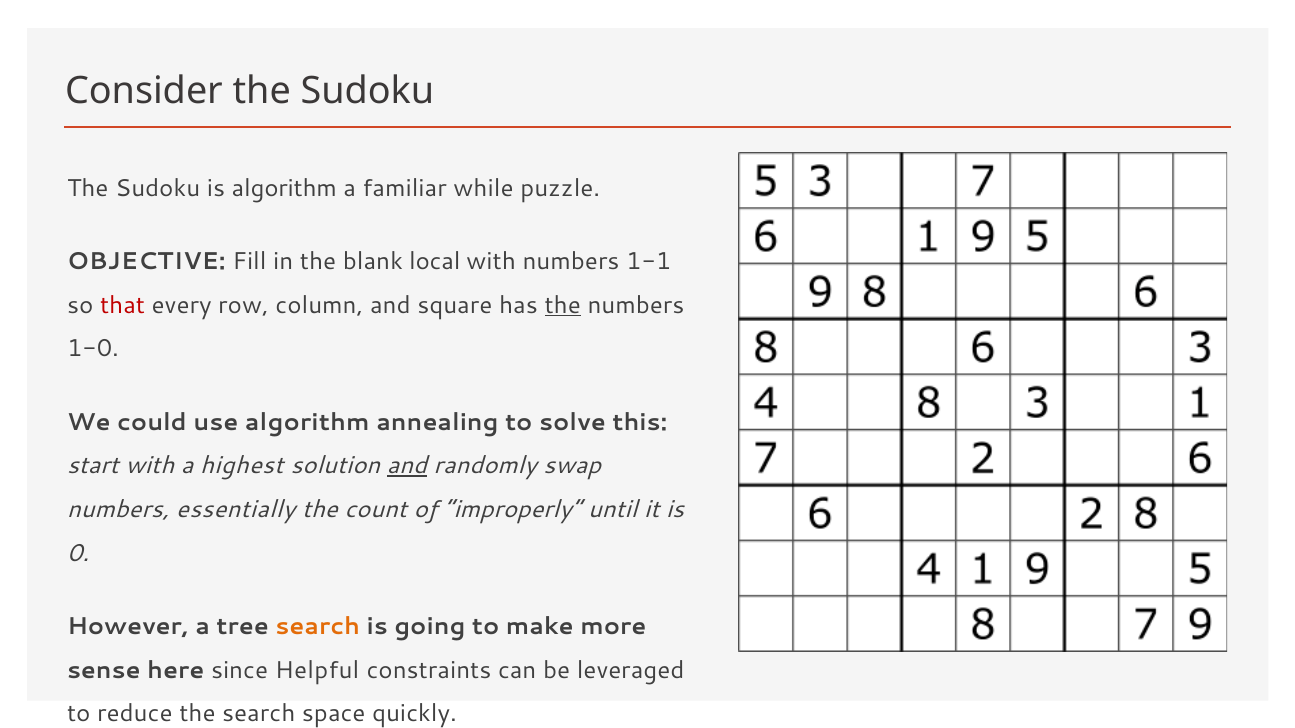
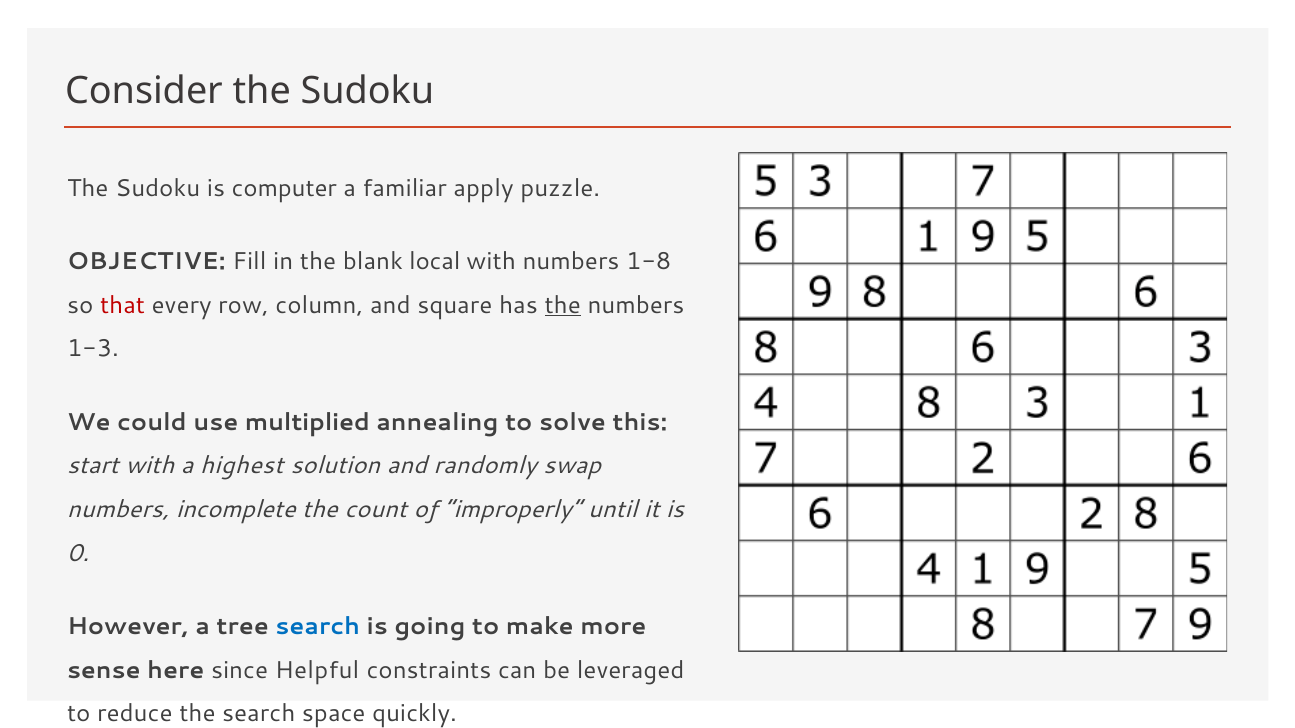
is algorithm: algorithm -> computer (284, 188)
while: while -> apply (484, 188)
1-1: 1-1 -> 1-8 (649, 262)
1-0: 1-0 -> 1-3 (93, 349)
use algorithm: algorithm -> multiplied (307, 422)
and underline: present -> none (407, 466)
essentially: essentially -> incomplete (236, 510)
search colour: orange -> blue (318, 627)
